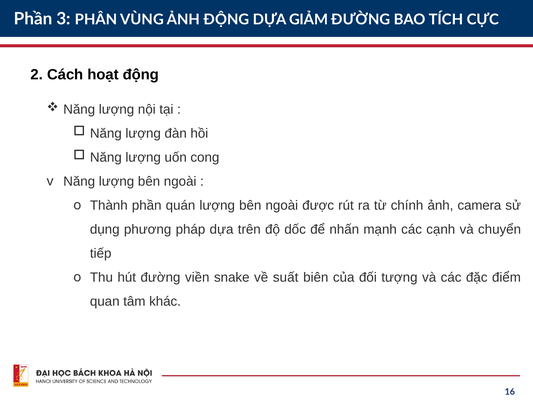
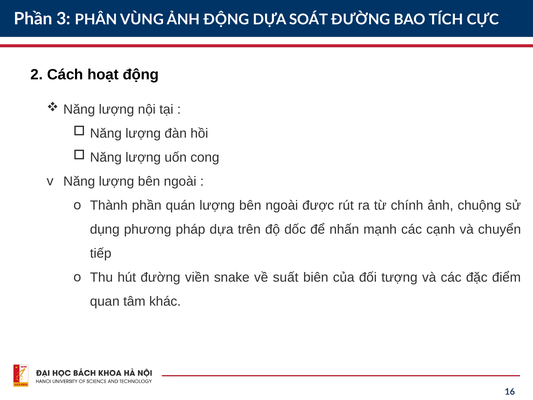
GIẢM: GIẢM -> SOÁT (309, 20)
camera: camera -> chuộng (479, 205)
